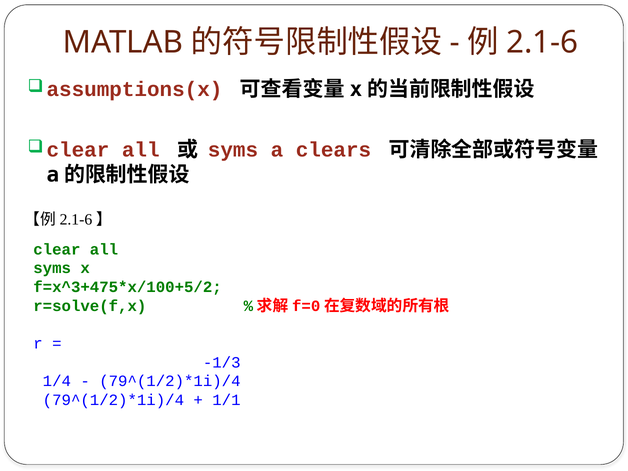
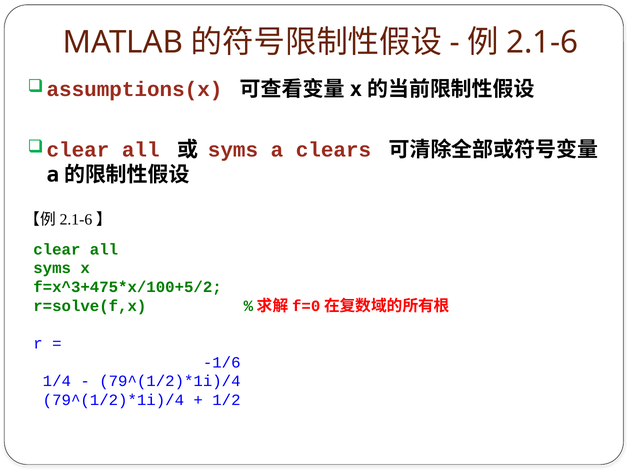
-1/3: -1/3 -> -1/6 (222, 362)
1/1: 1/1 -> 1/2 (226, 400)
